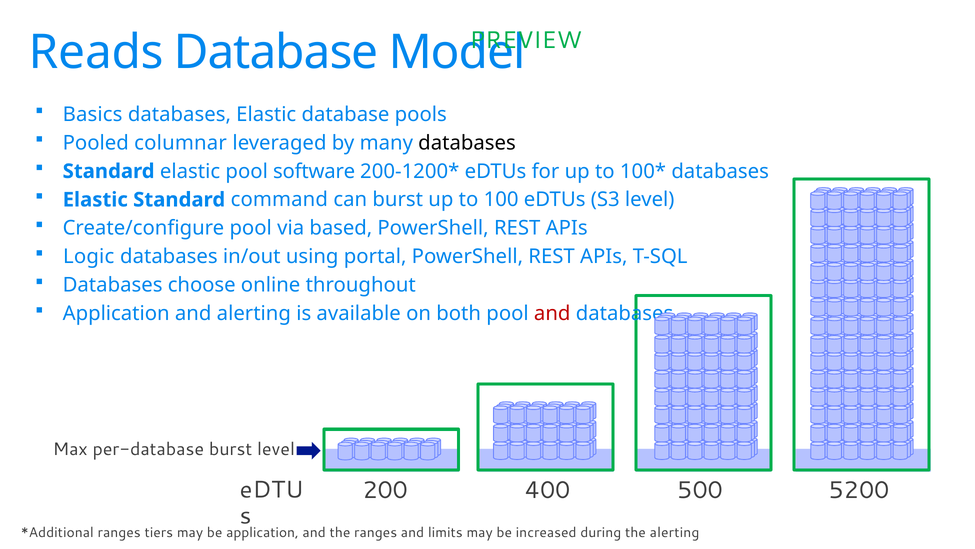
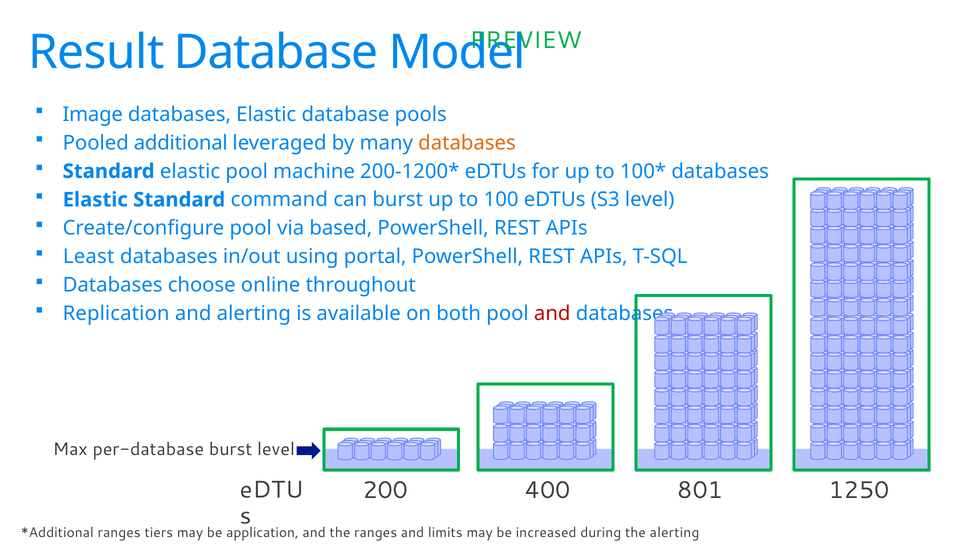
Reads: Reads -> Result (96, 52)
Basics: Basics -> Image (93, 114)
columnar: columnar -> additional (181, 143)
databases colour: black -> orange (467, 143)
software: software -> machine (314, 171)
Logic: Logic -> Least (89, 256)
Application: Application -> Replication (116, 313)
500: 500 -> 801 (700, 490)
5200: 5200 -> 1250 (859, 490)
